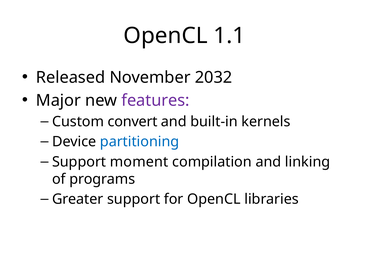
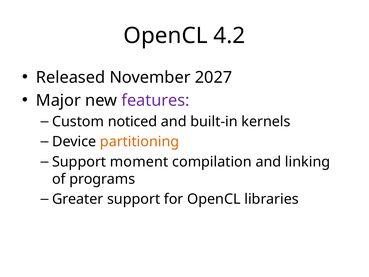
1.1: 1.1 -> 4.2 (229, 36)
2032: 2032 -> 2027 (214, 77)
convert: convert -> noticed (133, 122)
partitioning colour: blue -> orange (140, 142)
